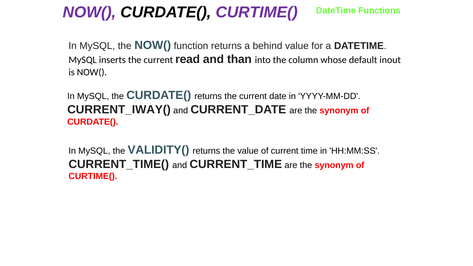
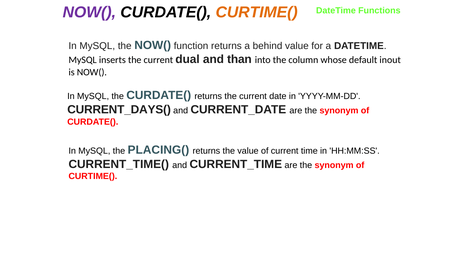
CURTIME( colour: purple -> orange (257, 12)
read: read -> dual (188, 59)
CURRENT_IWAY(: CURRENT_IWAY( -> CURRENT_DAYS( (119, 110)
VALIDITY(: VALIDITY( -> PLACING( (158, 150)
